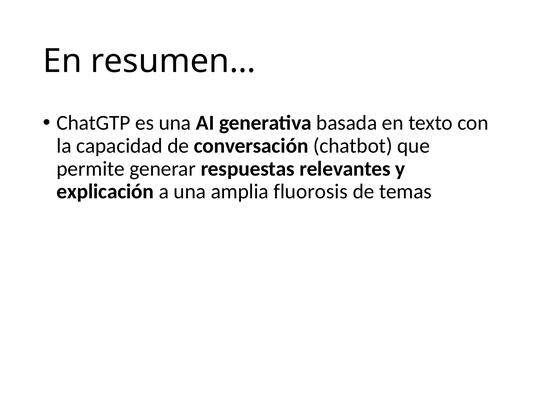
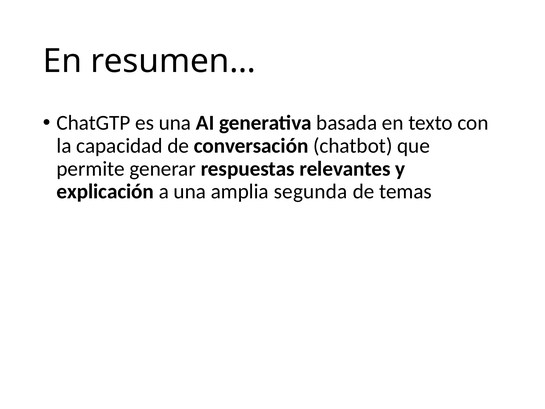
fluorosis: fluorosis -> segunda (311, 192)
